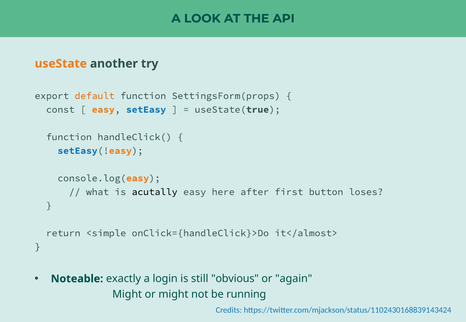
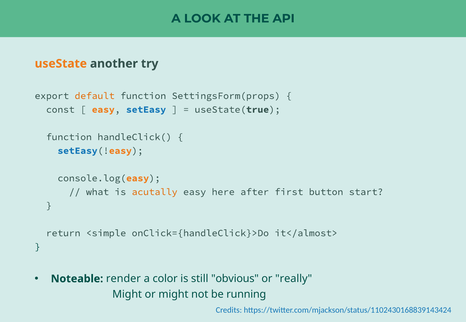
acutally colour: black -> orange (155, 192)
loses: loses -> start (366, 192)
exactly: exactly -> render (123, 279)
login: login -> color (165, 279)
again: again -> really (294, 279)
